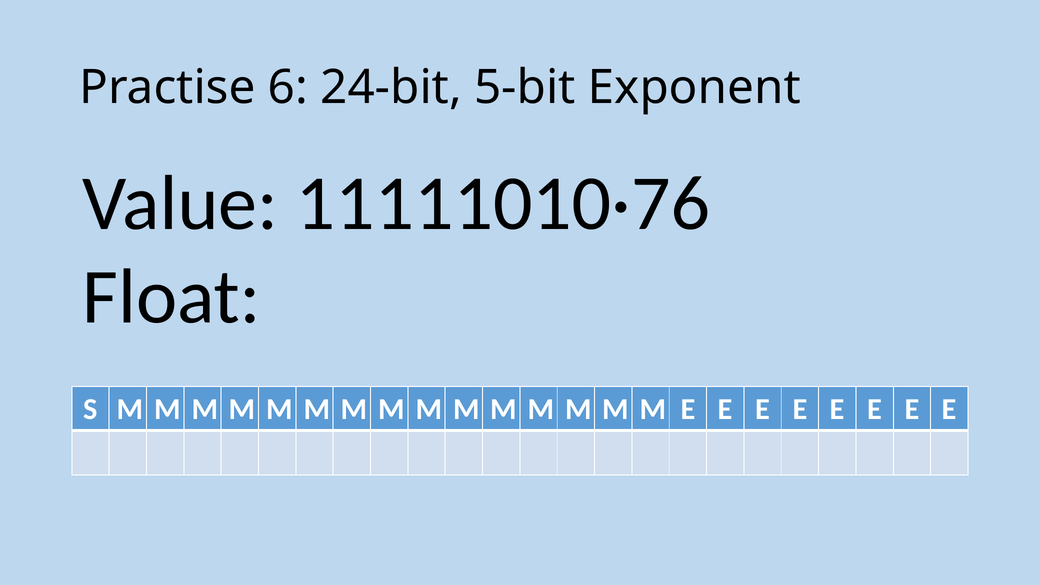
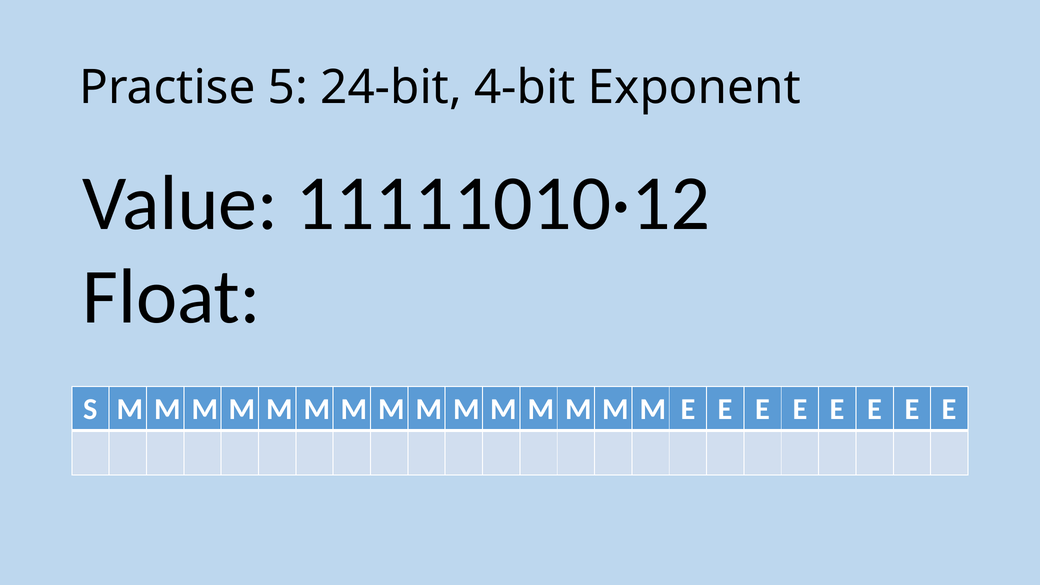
6: 6 -> 5 (288, 87)
5-bit: 5-bit -> 4-bit (525, 87)
11111010·76: 11111010·76 -> 11111010·12 (503, 204)
